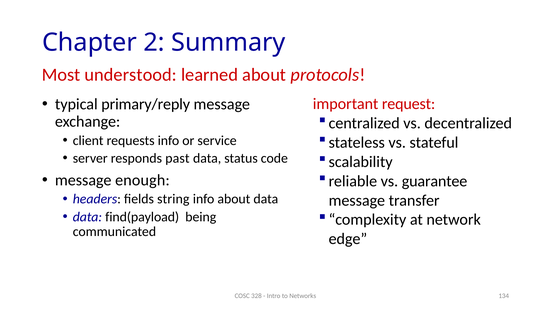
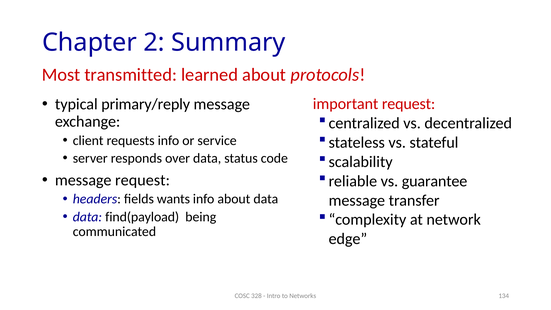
understood: understood -> transmitted (131, 75)
past: past -> over (178, 158)
message enough: enough -> request (142, 180)
string: string -> wants (173, 199)
